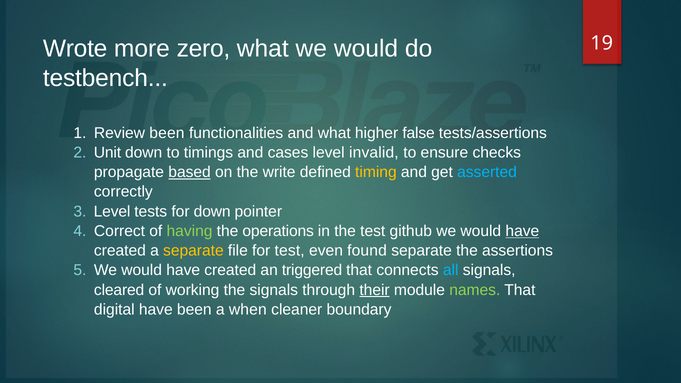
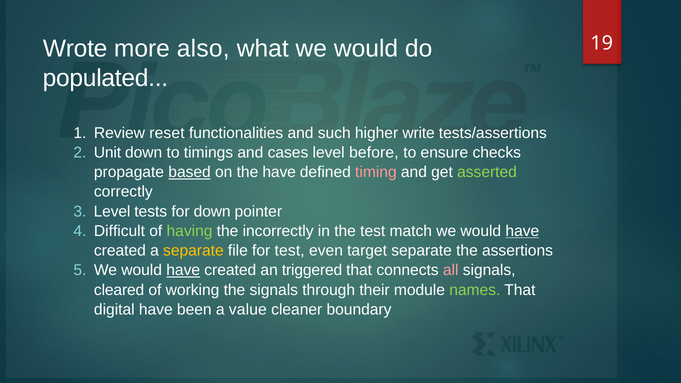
zero: zero -> also (203, 49)
testbench: testbench -> populated (105, 78)
Review been: been -> reset (167, 133)
and what: what -> such (334, 133)
false: false -> write (419, 133)
invalid: invalid -> before (374, 153)
the write: write -> have (279, 172)
timing colour: yellow -> pink (376, 172)
asserted colour: light blue -> light green (487, 172)
Correct: Correct -> Difficult (120, 231)
operations: operations -> incorrectly (278, 231)
github: github -> match (411, 231)
found: found -> target (367, 251)
have underline: none -> present (183, 270)
all colour: light blue -> pink (451, 270)
their underline: present -> none (375, 290)
when: when -> value (248, 310)
